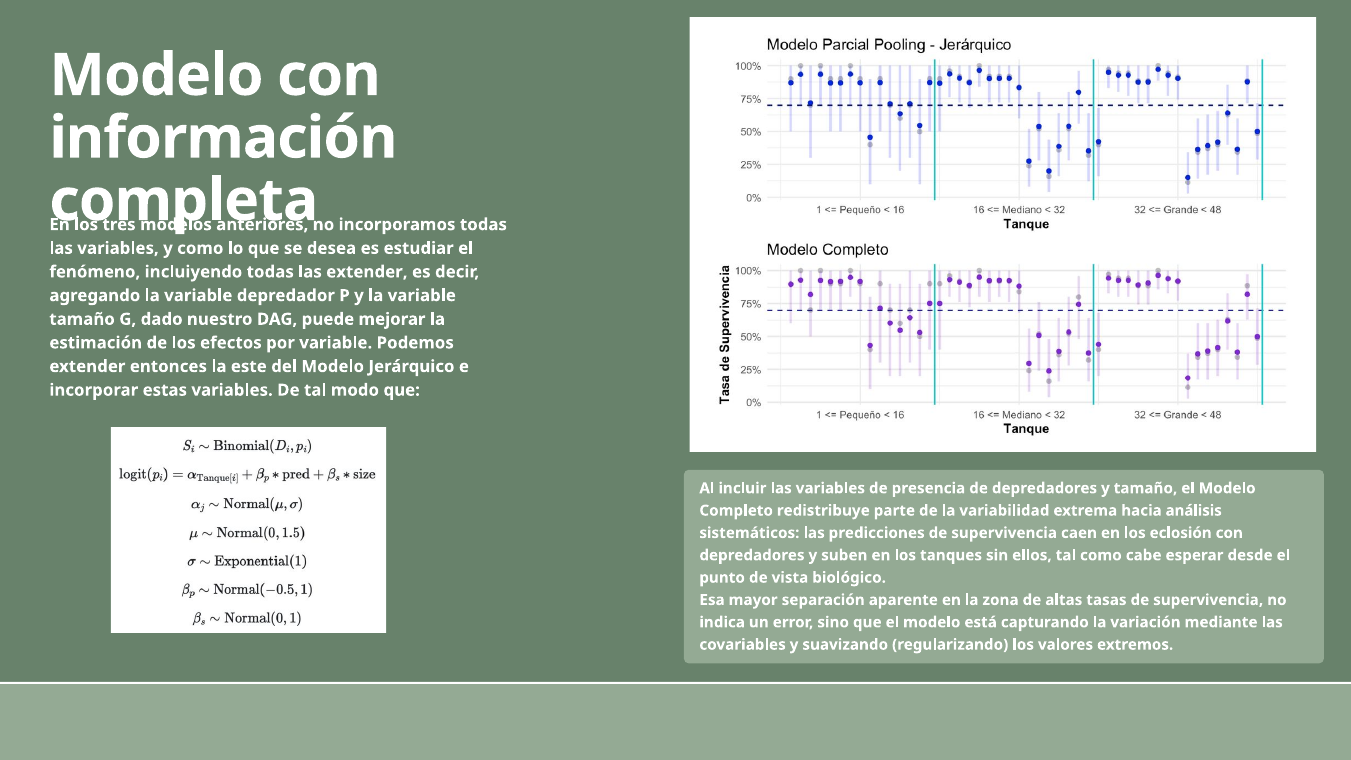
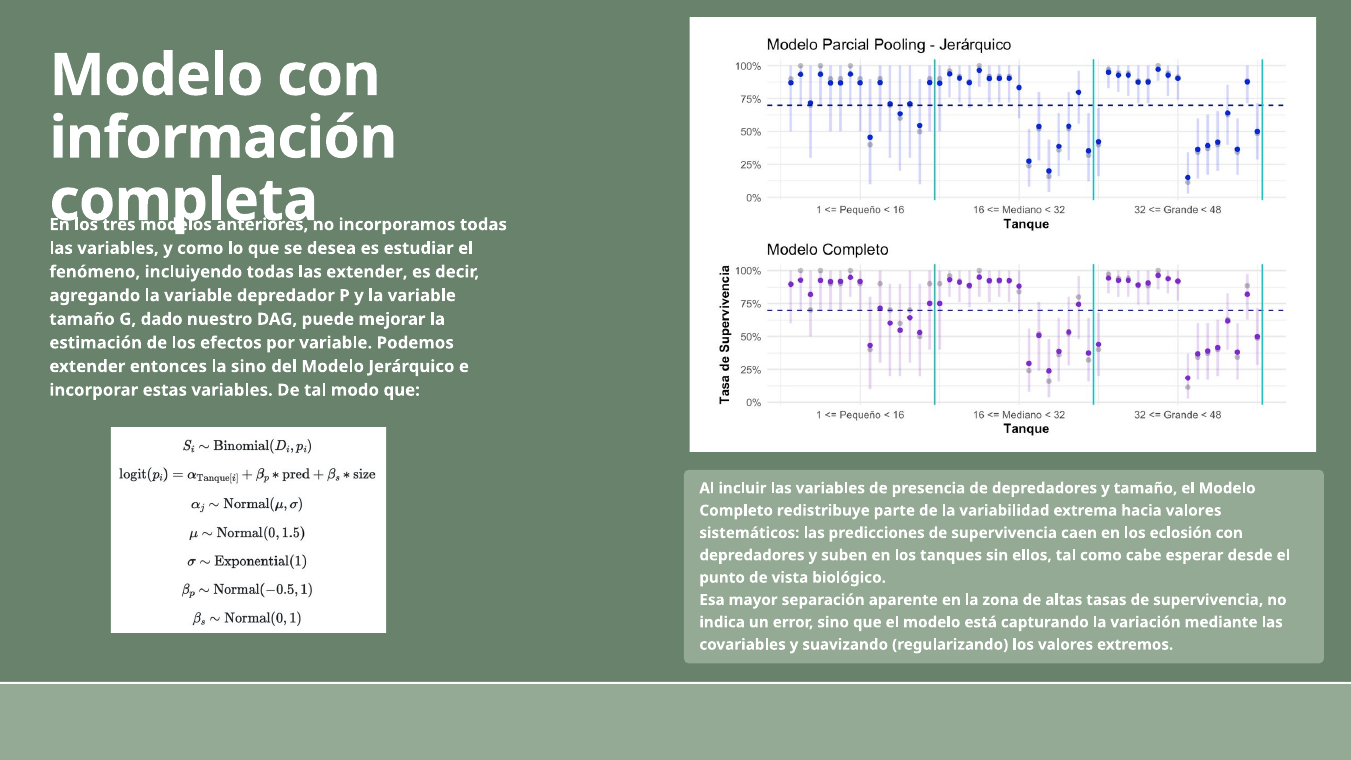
la este: este -> sino (249, 366)
hacia análisis: análisis -> valores (1194, 511)
